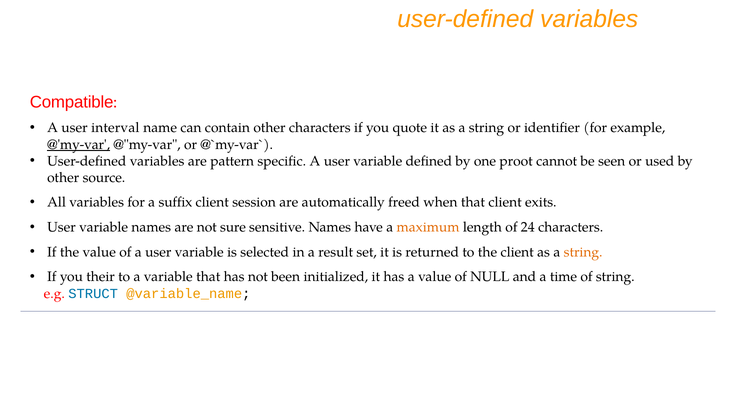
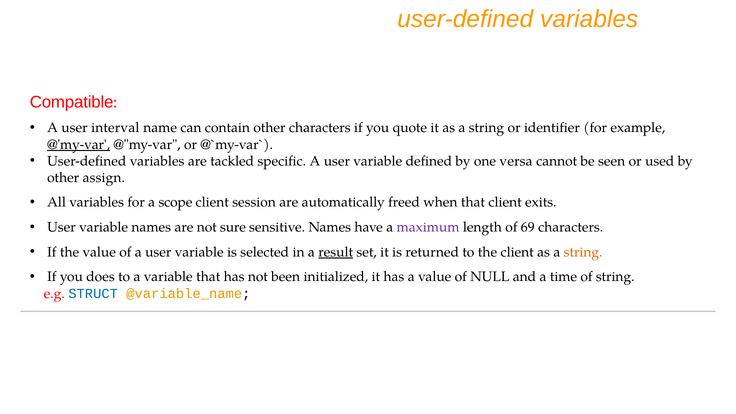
pattern: pattern -> tackled (232, 161)
proot: proot -> versa (516, 161)
source: source -> assign (104, 178)
suffix: suffix -> scope (175, 202)
maximum colour: orange -> purple (428, 227)
24: 24 -> 69 (528, 227)
result underline: none -> present (336, 252)
their: their -> does (101, 277)
